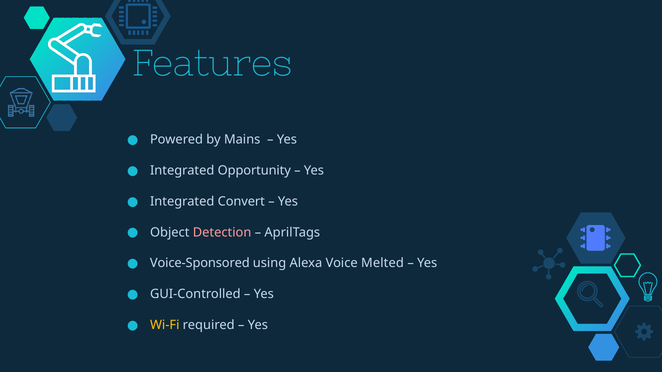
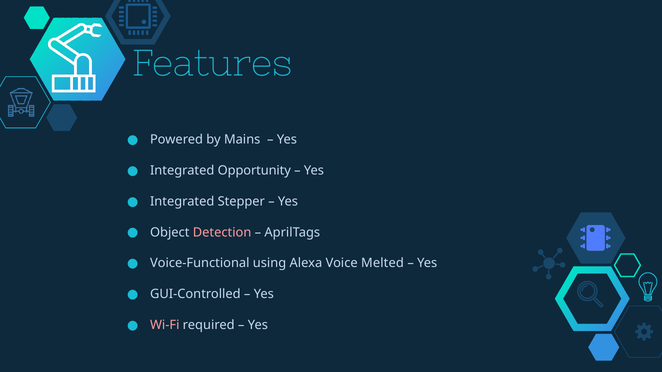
Convert: Convert -> Stepper (241, 202)
Voice-Sponsored: Voice-Sponsored -> Voice-Functional (200, 263)
Wi-Fi colour: yellow -> pink (165, 325)
